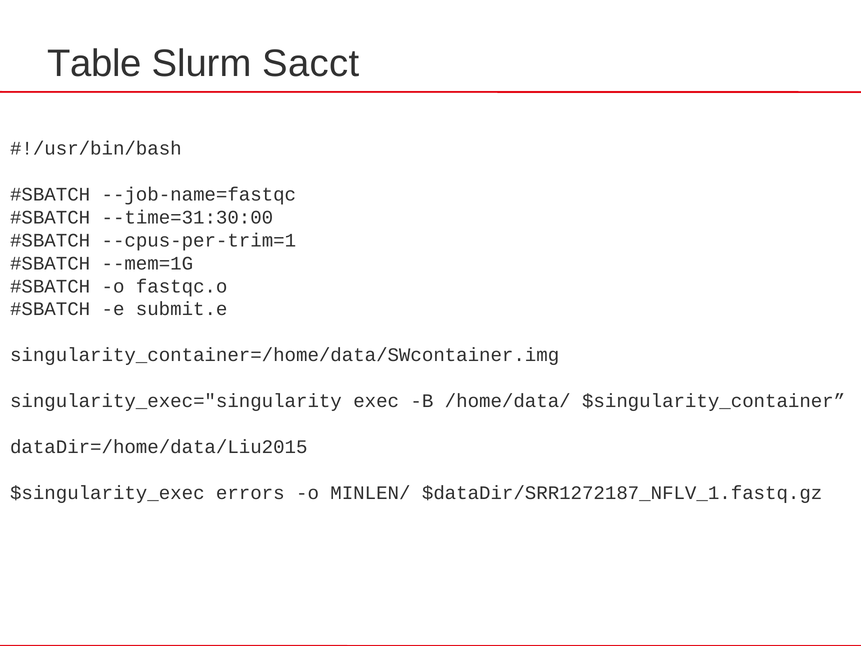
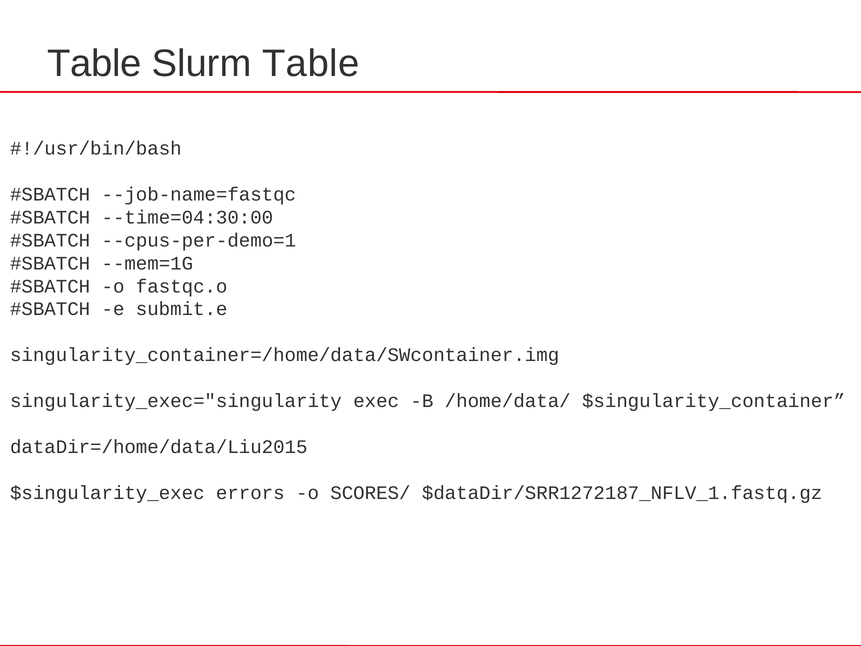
Slurm Sacct: Sacct -> Table (311, 64)
--time=31:30:00: --time=31:30:00 -> --time=04:30:00 (187, 217)
--cpus-per-trim=1: --cpus-per-trim=1 -> --cpus-per-demo=1 (199, 240)
MINLEN/: MINLEN/ -> SCORES/ (370, 493)
